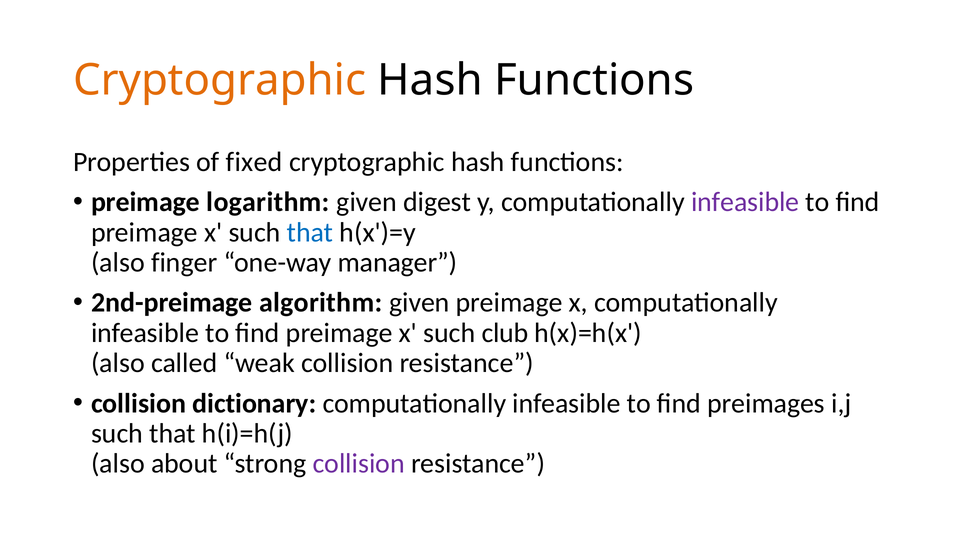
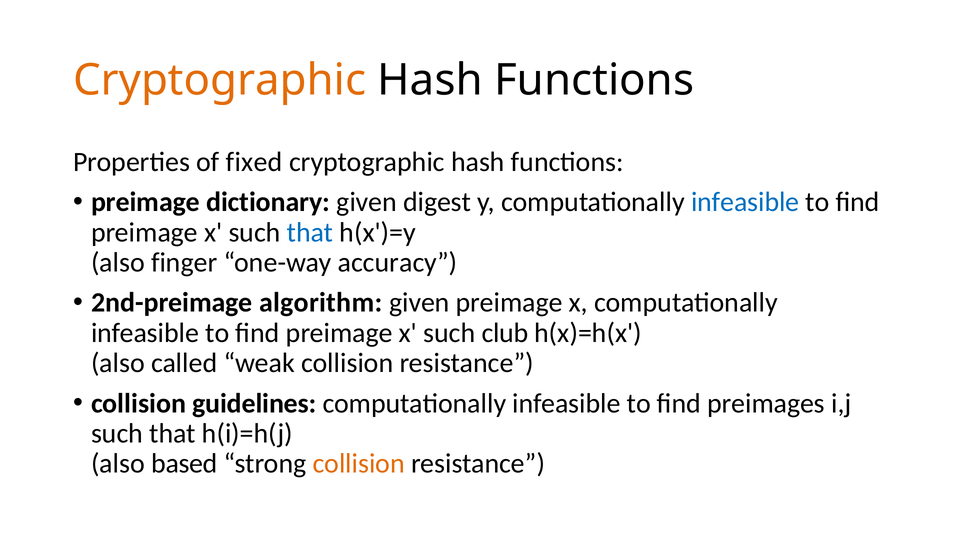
logarithm: logarithm -> dictionary (268, 202)
infeasible colour: purple -> blue (745, 202)
manager: manager -> accuracy (397, 263)
dictionary: dictionary -> guidelines (254, 403)
about: about -> based (184, 464)
collision colour: purple -> orange (359, 464)
